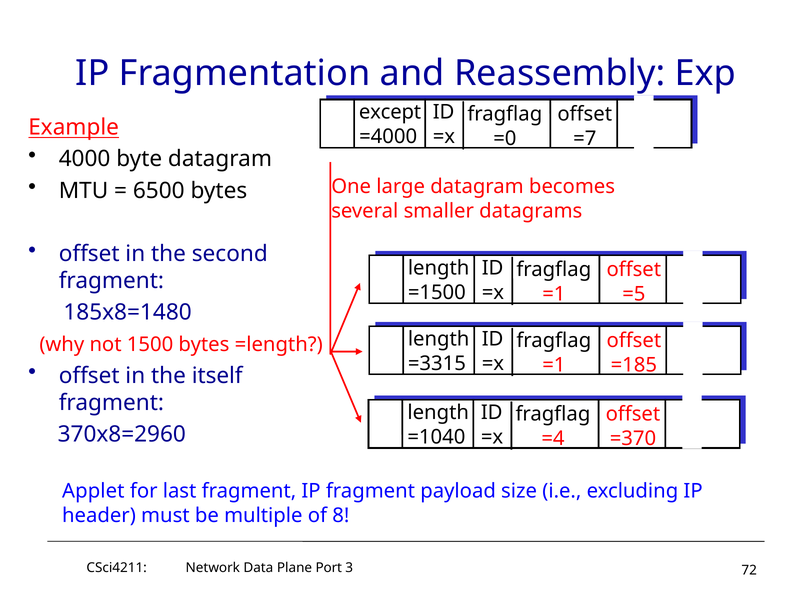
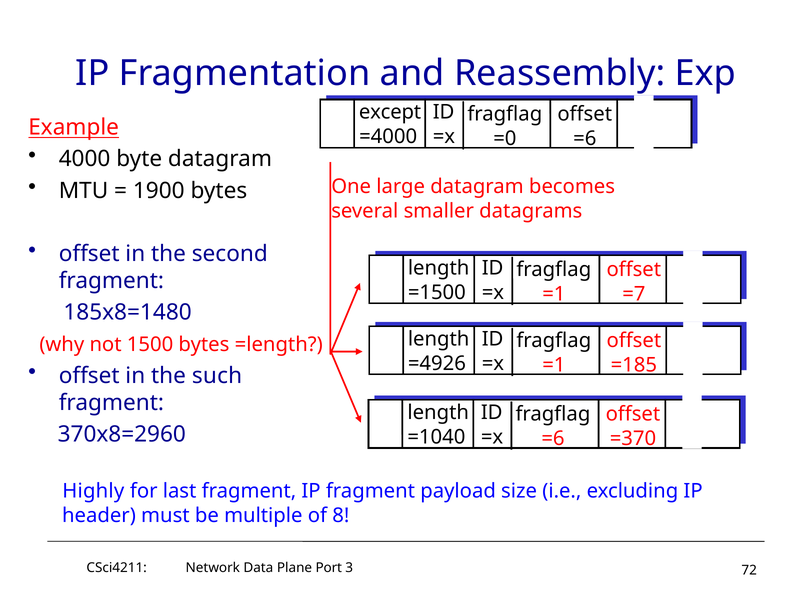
=7: =7 -> =6 (585, 138)
6500: 6500 -> 1900 (159, 191)
=5: =5 -> =7 (634, 294)
=3315: =3315 -> =4926 (437, 363)
itself: itself -> such (217, 376)
=4: =4 -> =6 (553, 439)
Applet: Applet -> Highly (93, 491)
